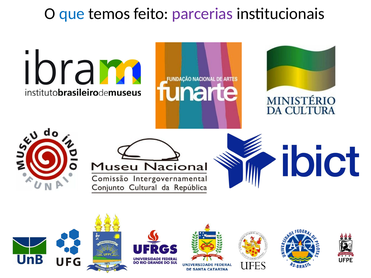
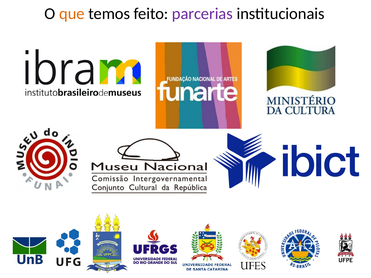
que colour: blue -> orange (72, 14)
